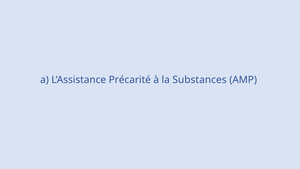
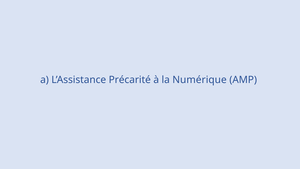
Substances: Substances -> Numérique (200, 80)
